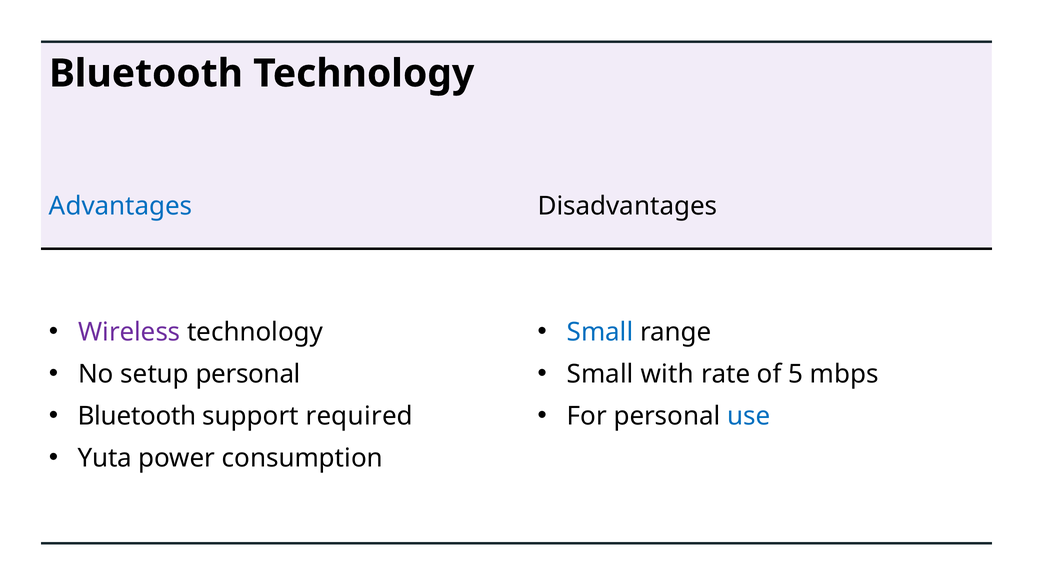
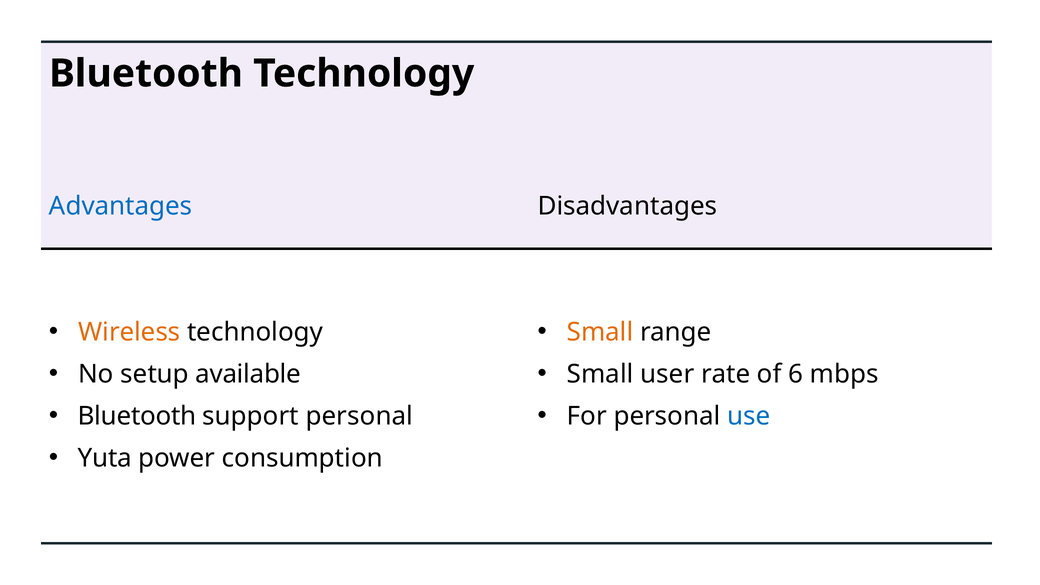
Wireless colour: purple -> orange (129, 332)
Small colour: blue -> orange (600, 332)
setup personal: personal -> available (248, 374)
with: with -> user (667, 374)
5: 5 -> 6 (796, 374)
support required: required -> personal (359, 416)
